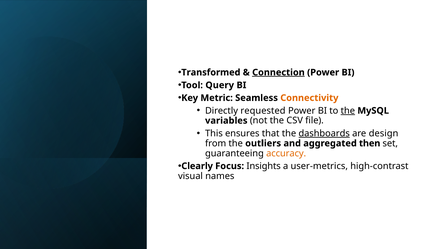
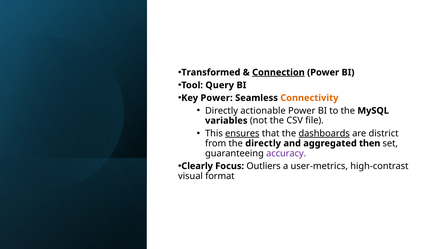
Key Metric: Metric -> Power (217, 98)
requested: requested -> actionable (263, 111)
the underline: present -> none (348, 111)
ensures underline: none -> present (242, 133)
design: design -> district (384, 133)
the outliers: outliers -> directly (263, 143)
accuracy colour: orange -> purple (286, 153)
Insights: Insights -> Outliers (264, 166)
names: names -> format (220, 176)
